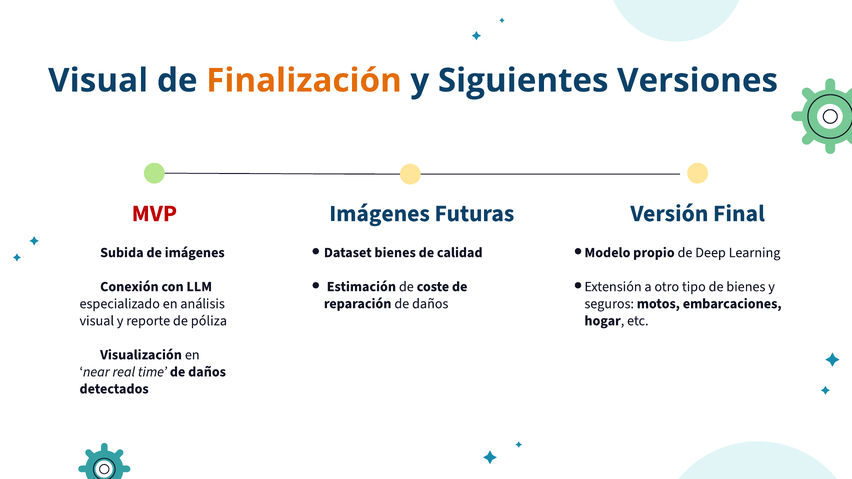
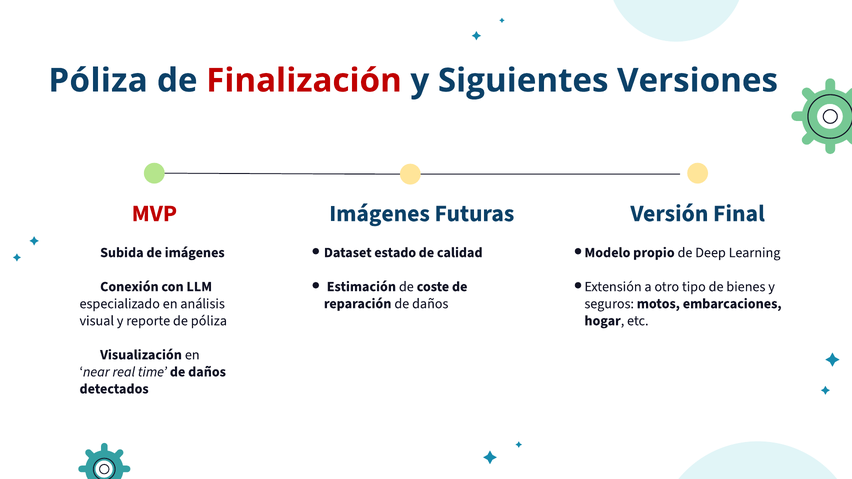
Visual: Visual -> Póliza (98, 81)
Finalización colour: orange -> red (304, 81)
Dataset bienes: bienes -> estado (395, 253)
